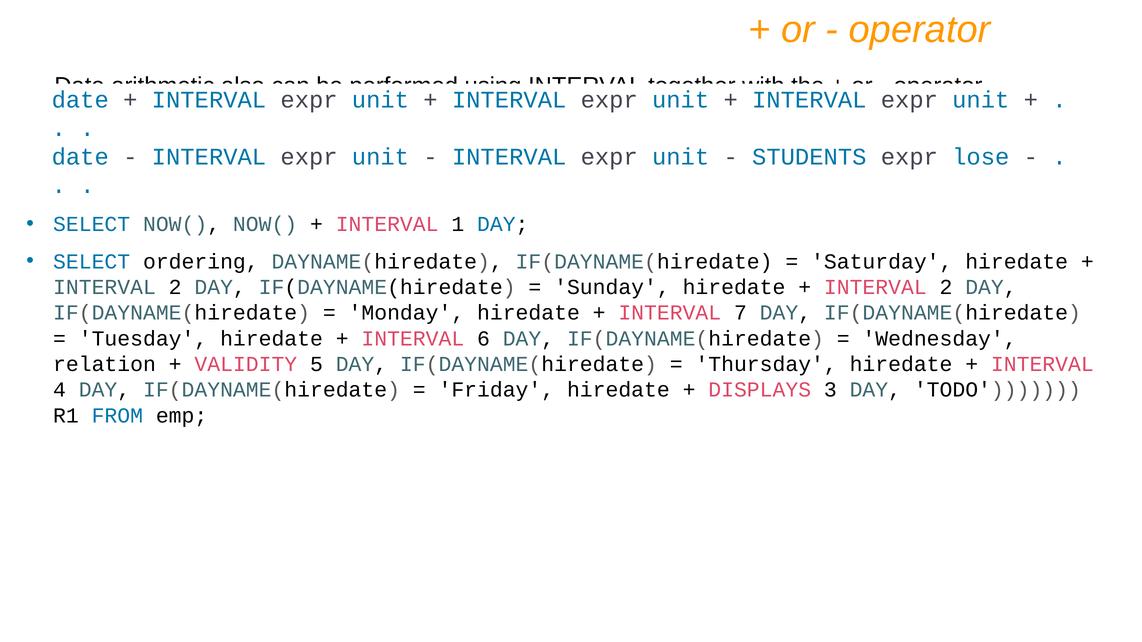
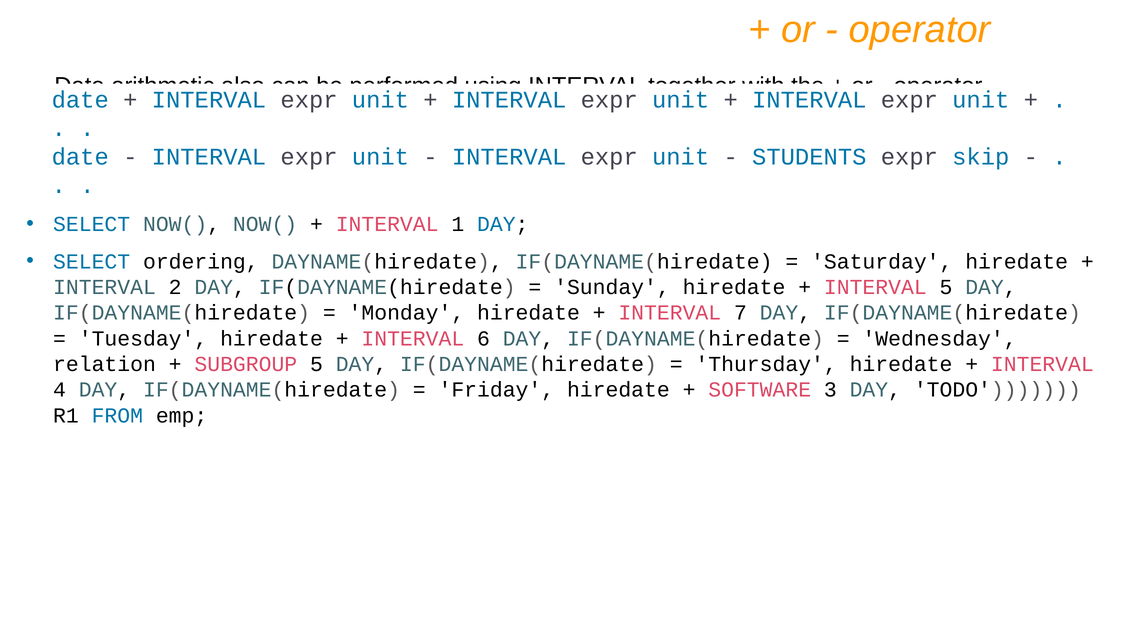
lose: lose -> skip (981, 157)
2: 2 -> 5 (946, 287)
VALIDITY: VALIDITY -> SUBGROUP (246, 364)
DISPLAYS: DISPLAYS -> SOFTWARE (760, 390)
